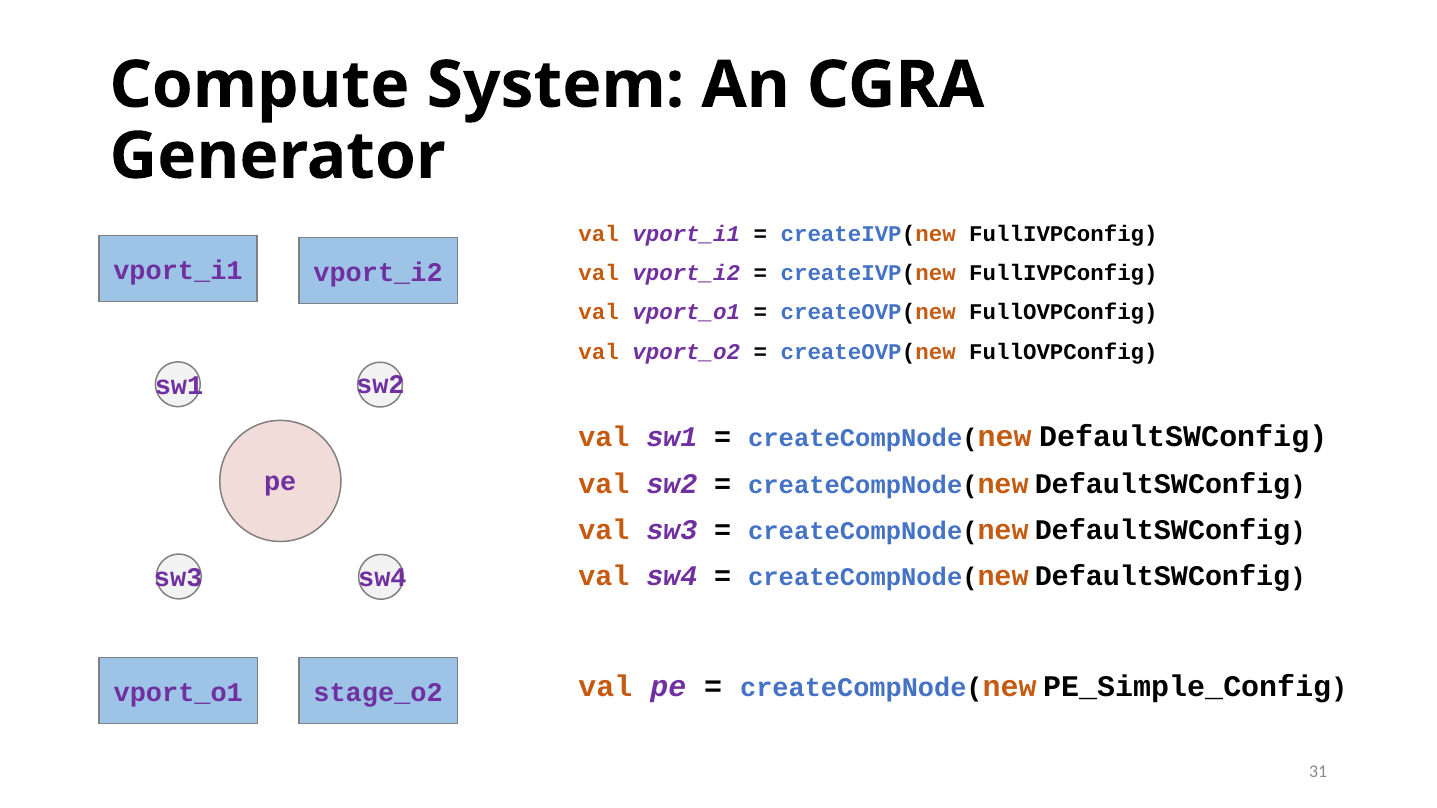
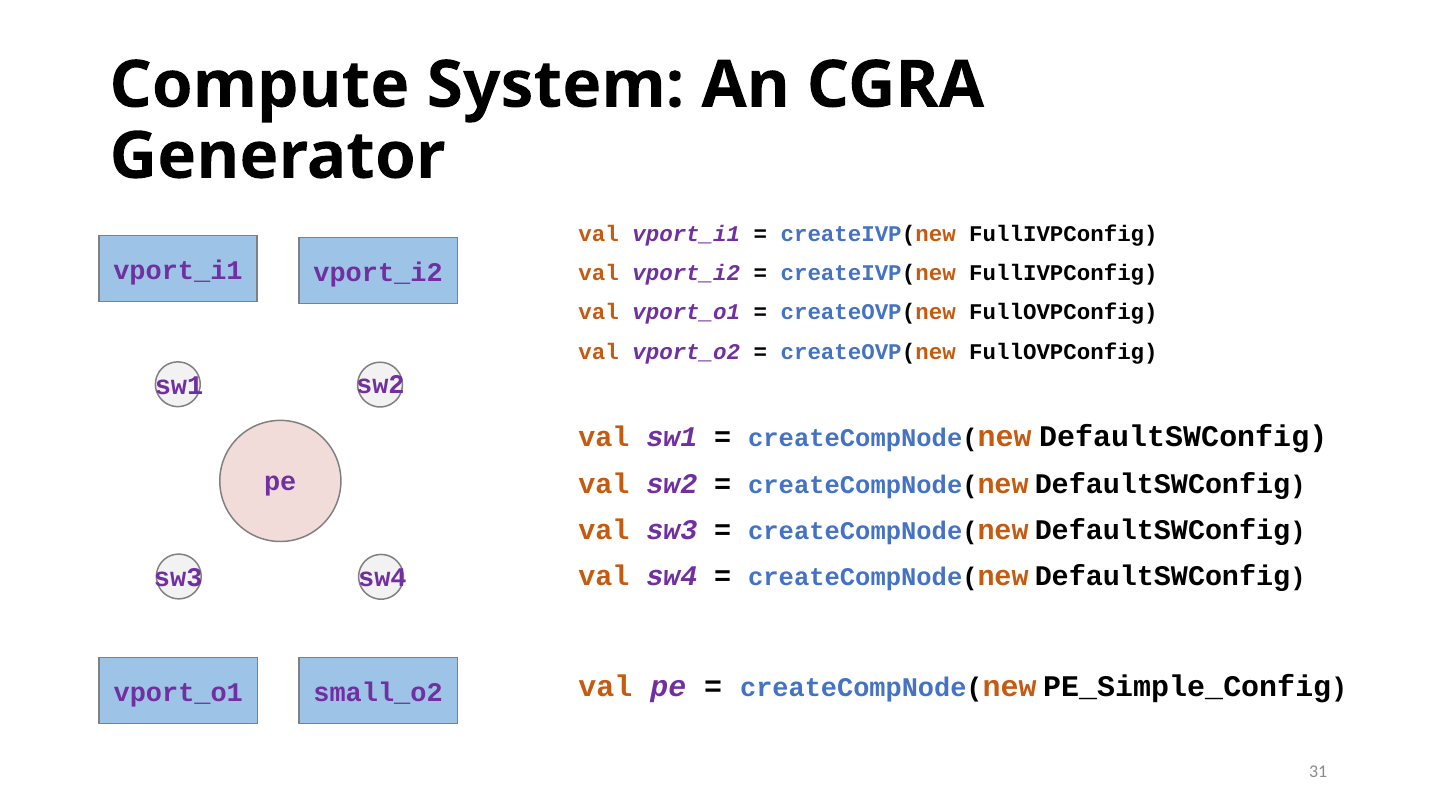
stage_o2: stage_o2 -> small_o2 (378, 693)
